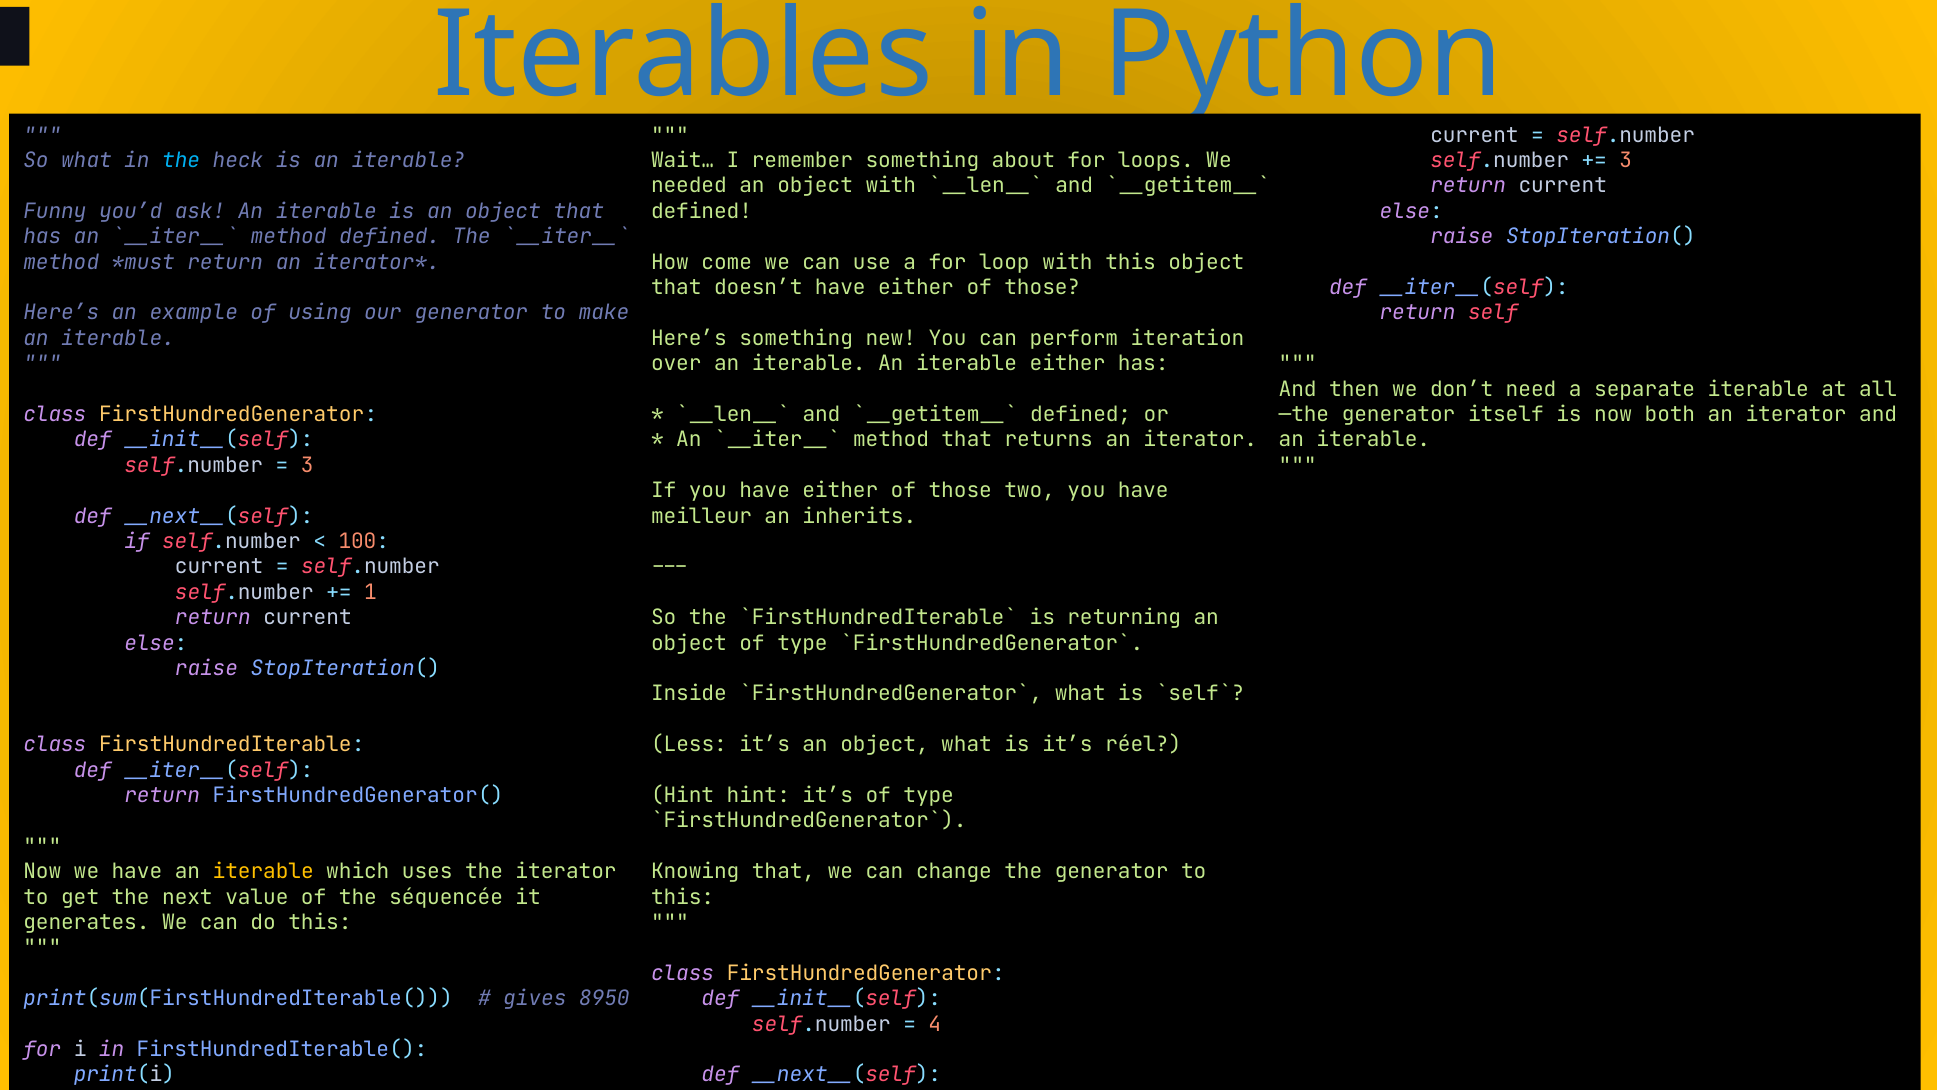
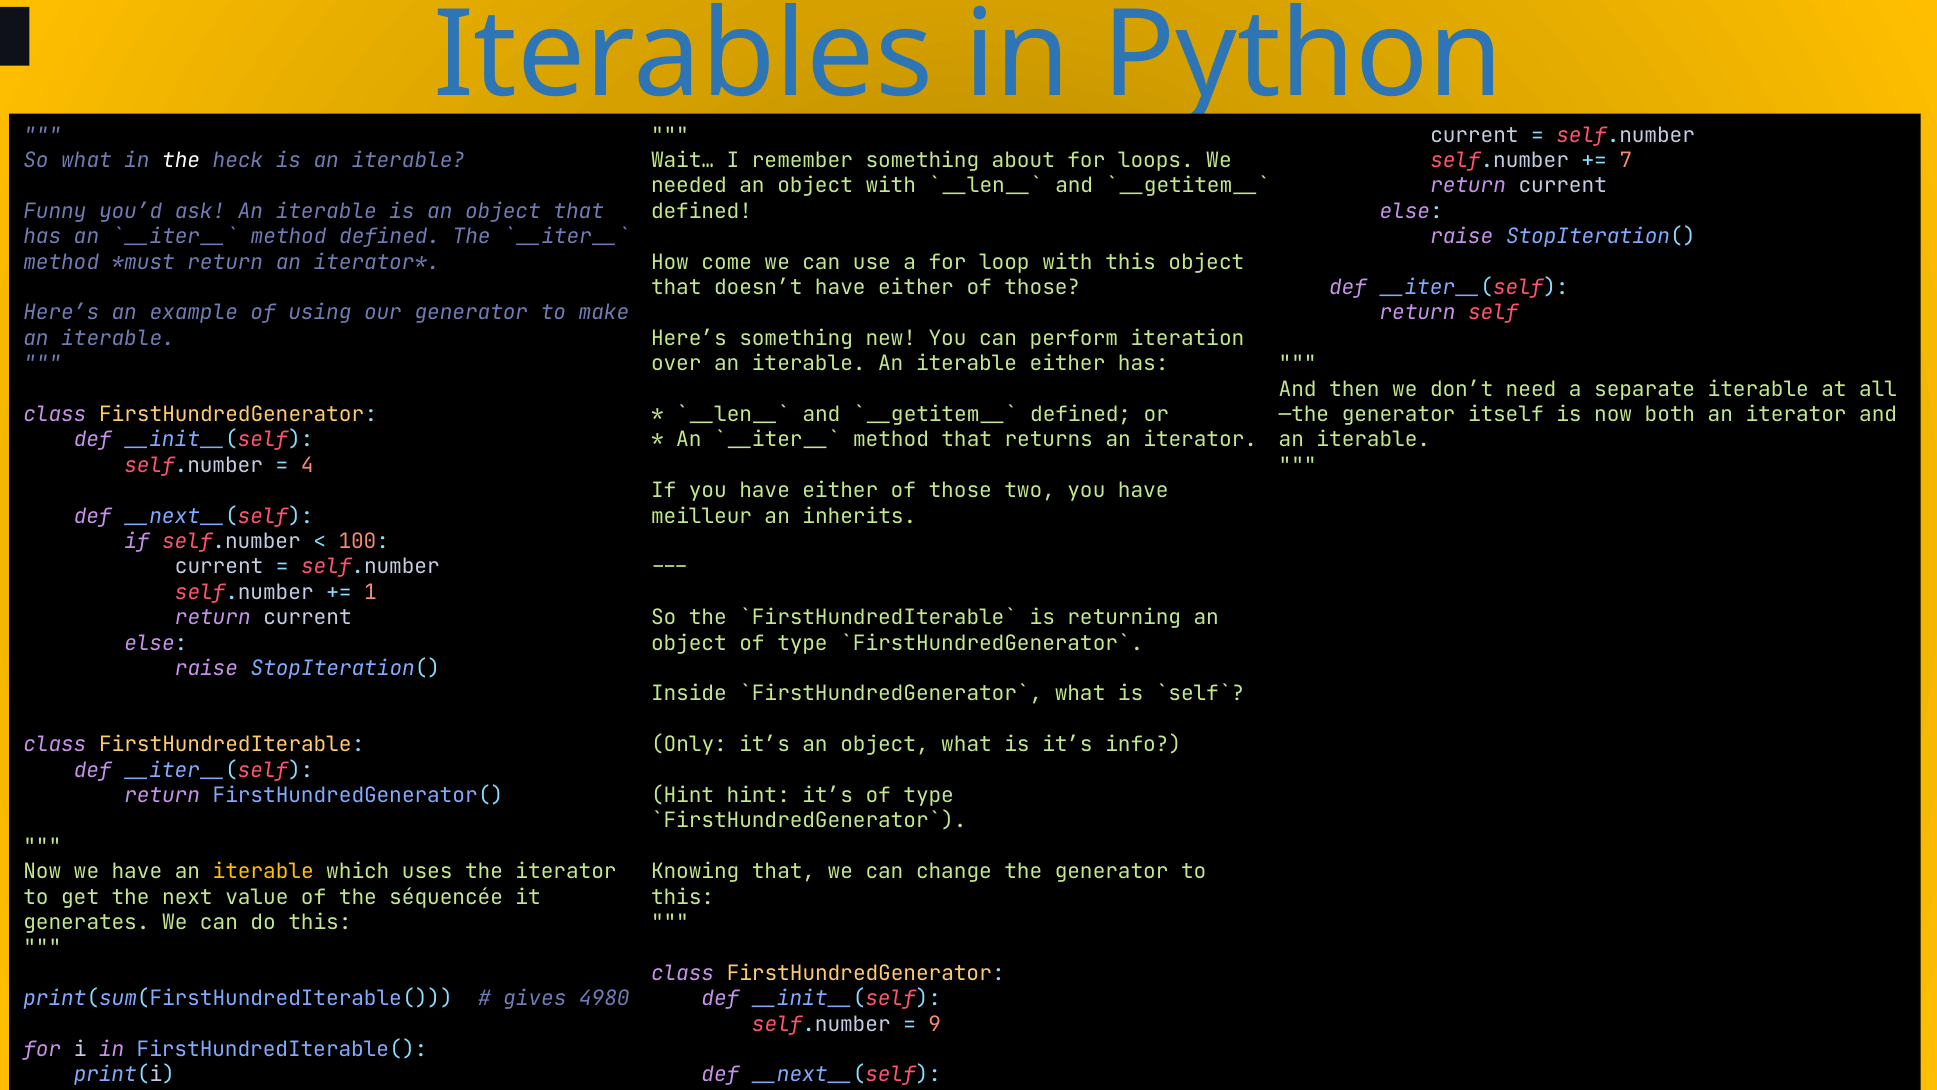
the colour: light blue -> white (181, 160)
3: 3 -> 7 (1626, 160)
3: 3 -> 4 (307, 465)
Less: Less -> Only (689, 744)
réel: réel -> info (1143, 744)
8950: 8950 -> 4980 (604, 998)
4: 4 -> 9 (935, 1024)
